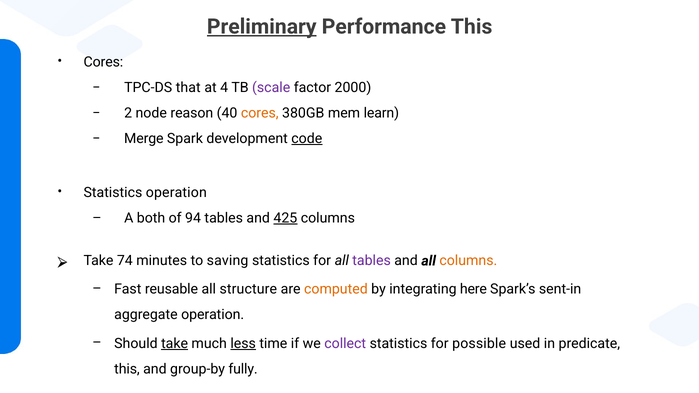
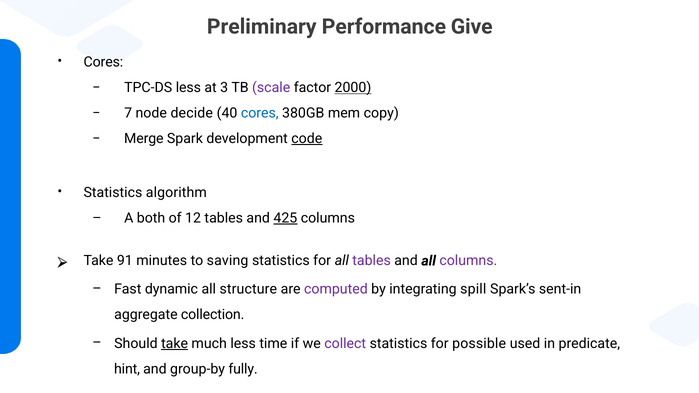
Preliminary underline: present -> none (262, 27)
Performance This: This -> Give (472, 27)
TPC-DS that: that -> less (188, 88)
4: 4 -> 3 (224, 88)
2000 underline: none -> present (353, 88)
2: 2 -> 7 (128, 113)
reason: reason -> decide (192, 113)
cores colour: orange -> blue (260, 113)
learn: learn -> copy (381, 113)
Statistics operation: operation -> algorithm (176, 192)
94: 94 -> 12 (193, 218)
74: 74 -> 91 (125, 261)
columns colour: orange -> purple (468, 261)
reusable: reusable -> dynamic (171, 289)
computed colour: orange -> purple (336, 289)
here: here -> spill (473, 289)
aggregate operation: operation -> collection (213, 315)
less underline: present -> none (243, 344)
this: this -> hint (127, 369)
